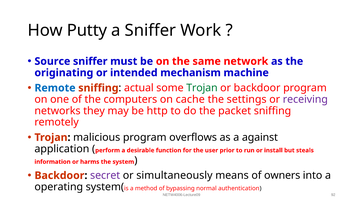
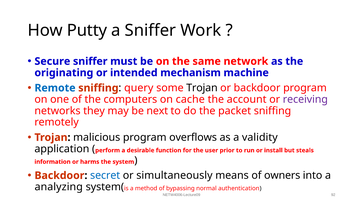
Source: Source -> Secure (52, 61)
actual: actual -> query (139, 88)
Trojan colour: green -> black (202, 88)
settings: settings -> account (247, 99)
http: http -> next (157, 111)
against: against -> validity (260, 138)
secret colour: purple -> blue (105, 176)
operating: operating -> analyzing (59, 187)
